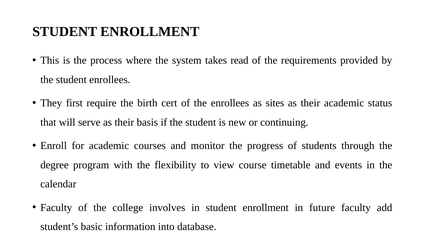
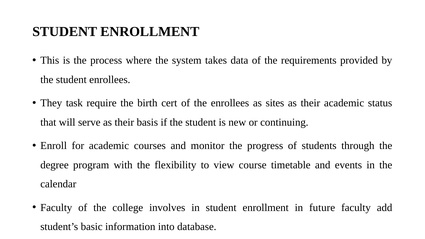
read: read -> data (239, 60)
first: first -> task (74, 103)
